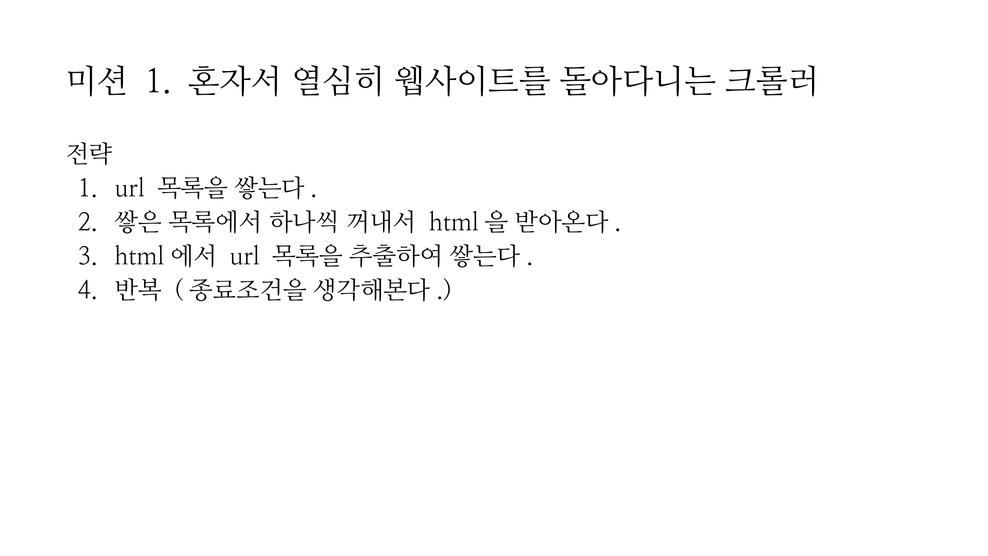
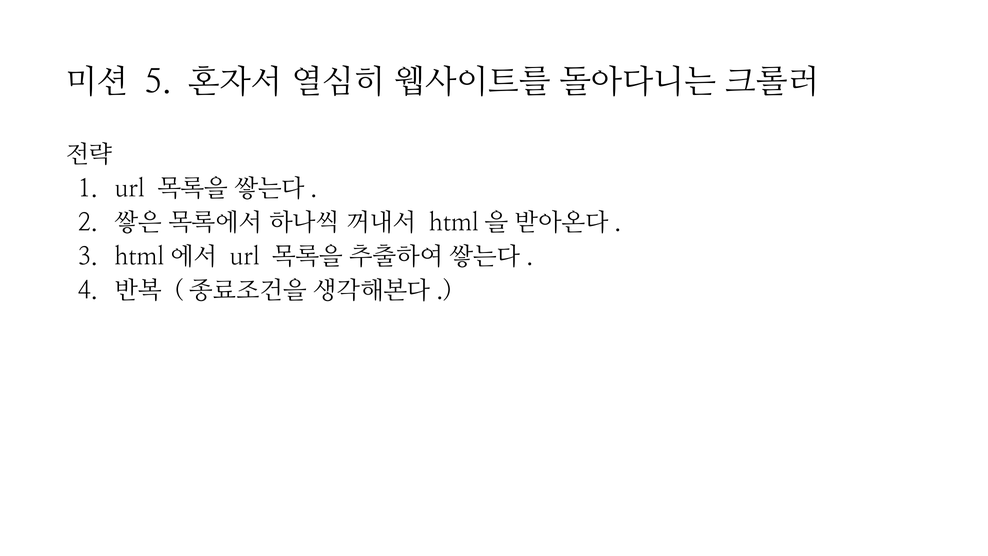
1: 1 -> 5 (158, 82)
